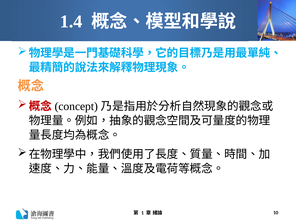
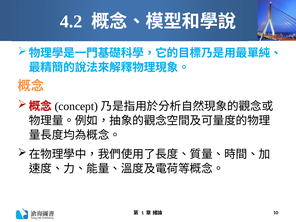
1.4: 1.4 -> 4.2 (71, 22)
